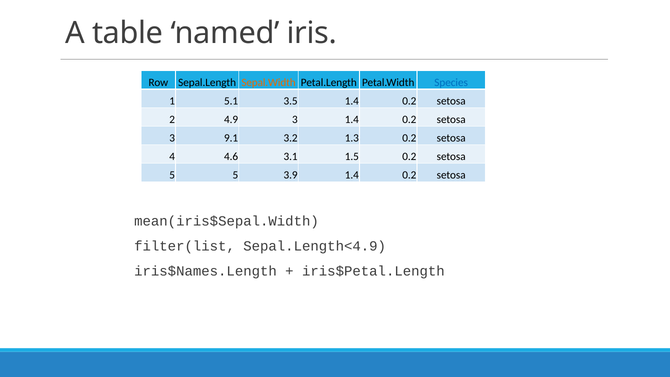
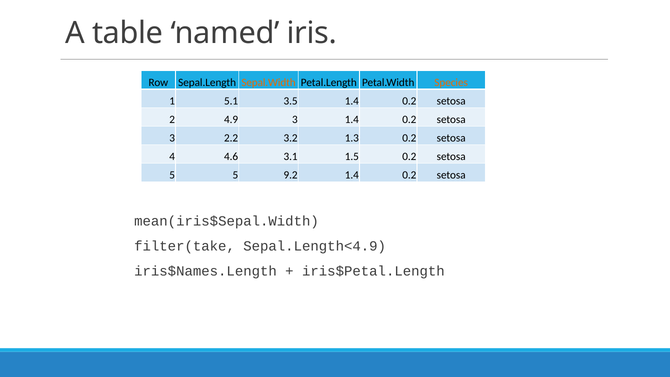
Species colour: blue -> orange (451, 83)
9.1: 9.1 -> 2.2 (231, 138)
3.9: 3.9 -> 9.2 (291, 175)
filter(list: filter(list -> filter(take (185, 246)
